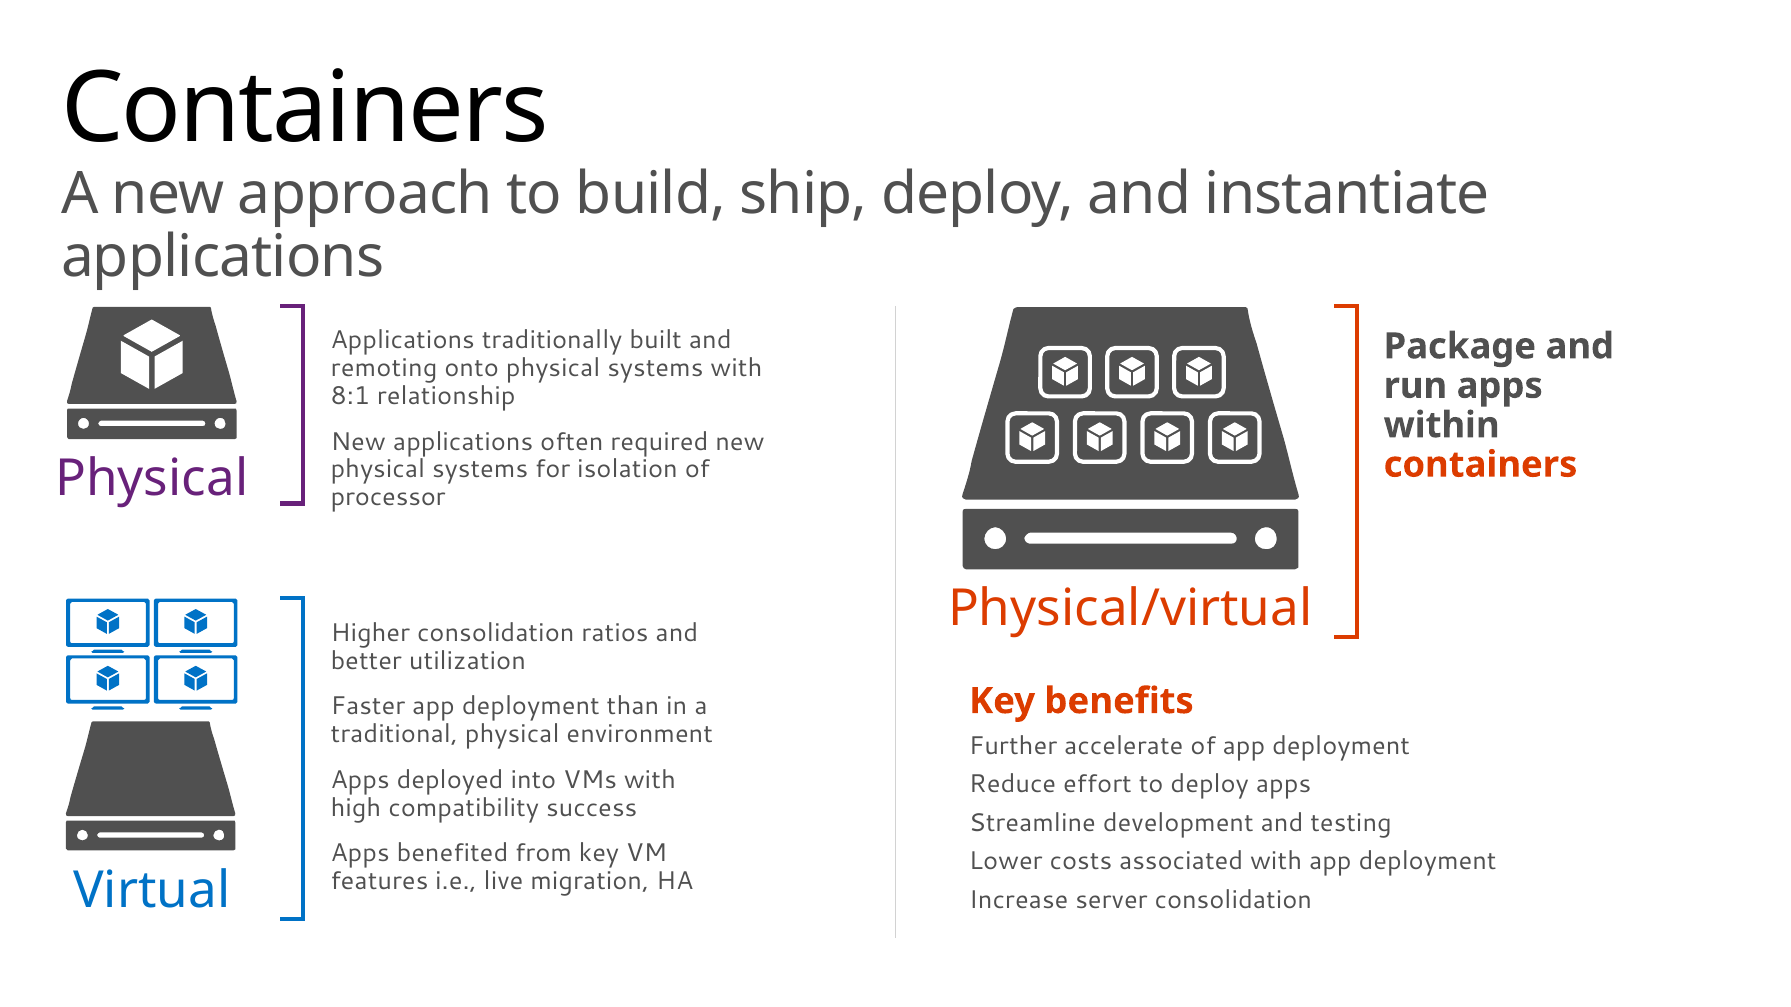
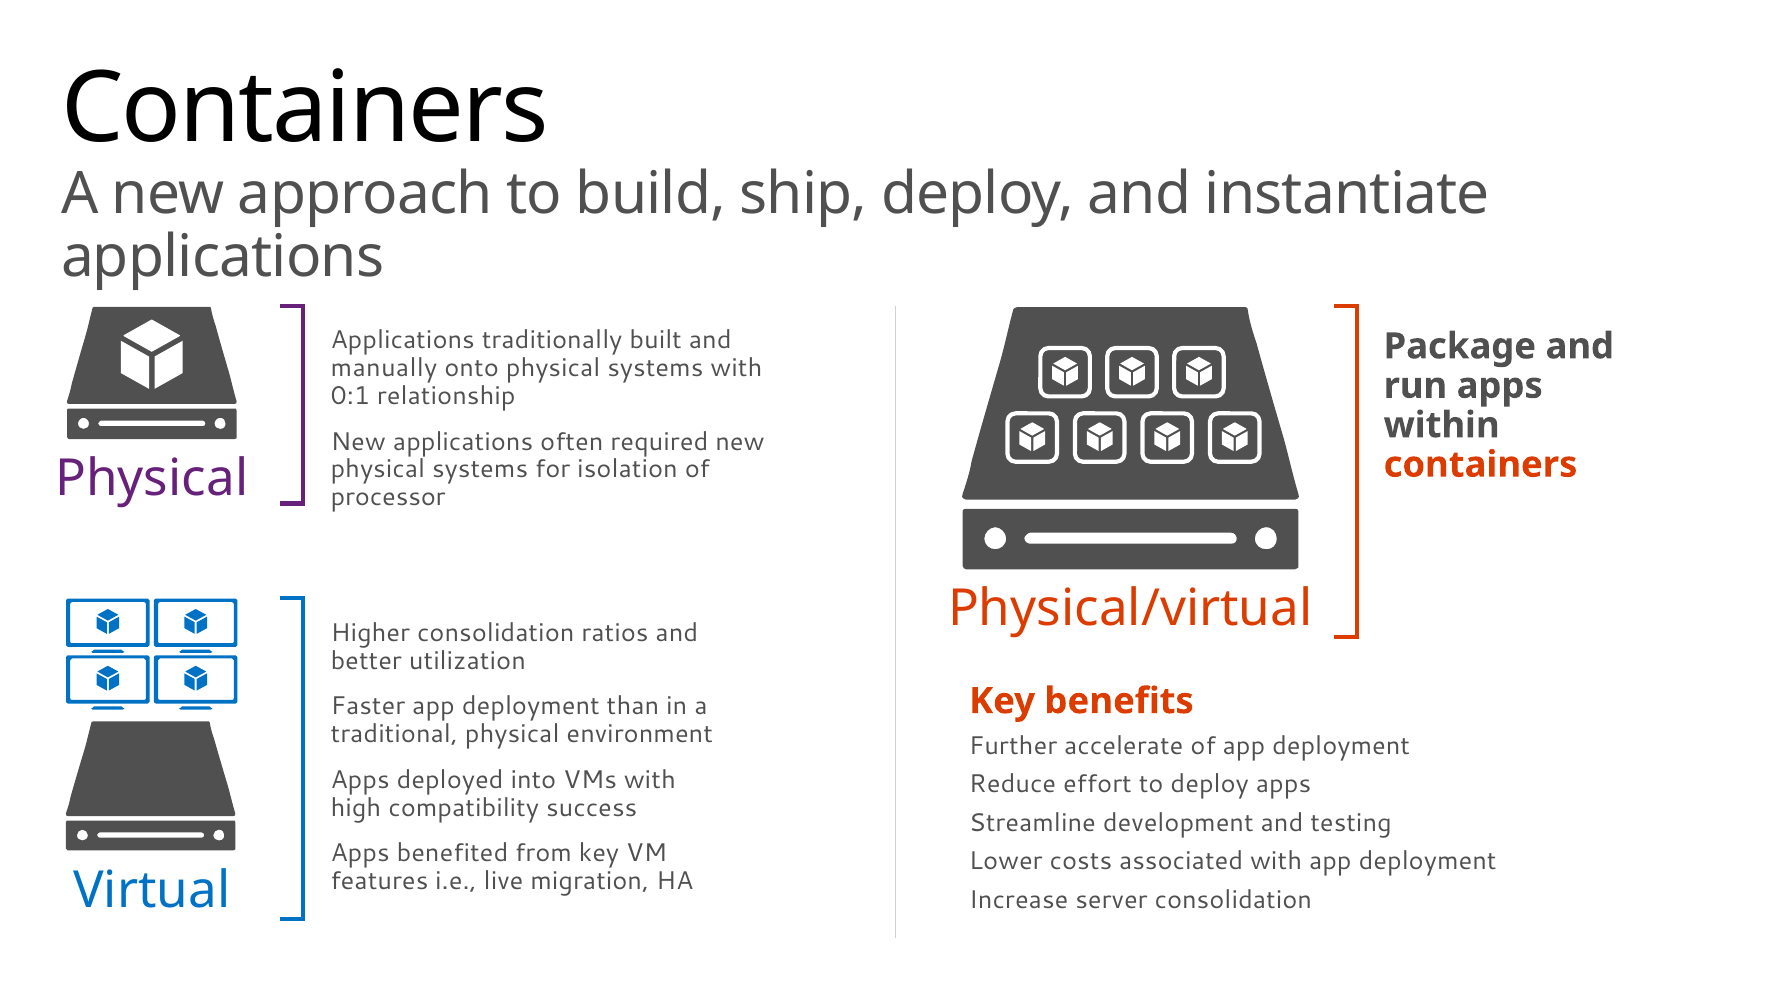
remoting: remoting -> manually (384, 368)
8:1: 8:1 -> 0:1 (350, 396)
